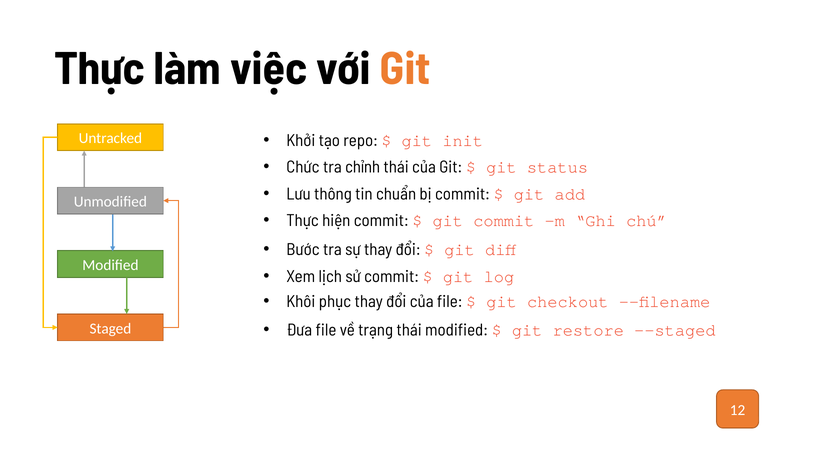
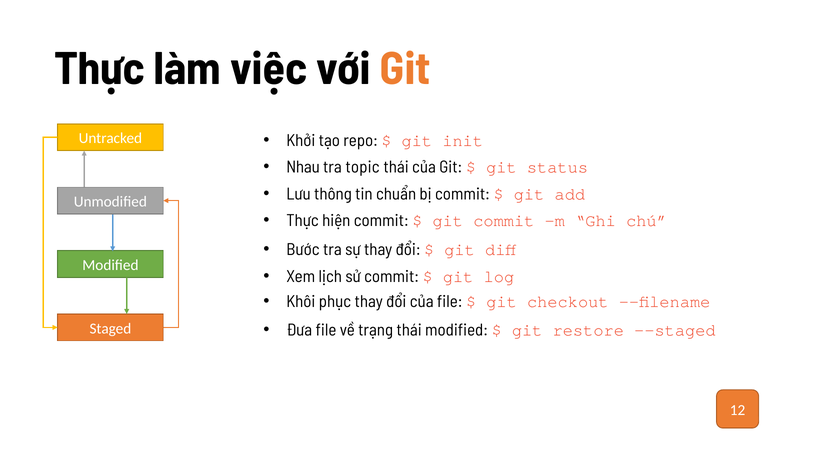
Chức: Chức -> Nhau (303, 167)
chỉnh: chỉnh -> topic (363, 167)
